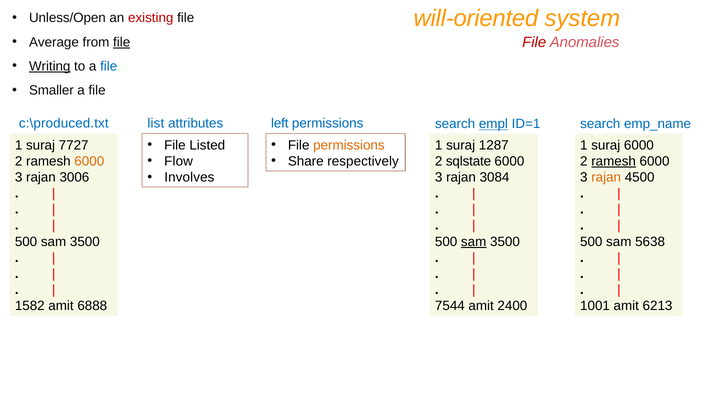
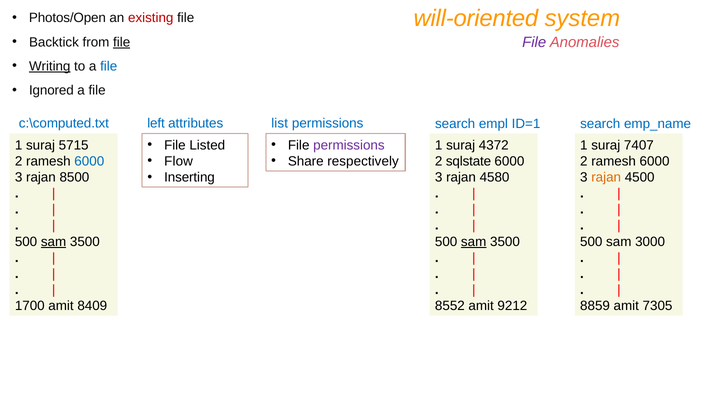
Unless/Open: Unless/Open -> Photos/Open (67, 18)
Average: Average -> Backtick (54, 42)
File colour: red -> purple (534, 43)
Smaller: Smaller -> Ignored (51, 90)
c:\produced.txt: c:\produced.txt -> c:\computed.txt (64, 124)
list: list -> left (156, 124)
left: left -> list (280, 124)
empl underline: present -> none (493, 124)
permissions colour: orange -> purple (349, 145)
7727: 7727 -> 5715 (74, 145)
1287: 1287 -> 4372 (494, 145)
suraj 6000: 6000 -> 7407 (639, 145)
6000 colour: orange -> blue (89, 161)
ramesh underline: present -> none (614, 161)
Involves: Involves -> Inserting (189, 177)
3006: 3006 -> 8500 (74, 177)
3084: 3084 -> 4580 (495, 177)
sam underline: none -> present (54, 242)
5638: 5638 -> 3000 (650, 242)
1582: 1582 -> 1700 (30, 306)
6888: 6888 -> 8409 (92, 306)
7544: 7544 -> 8552 (450, 306)
2400: 2400 -> 9212 (512, 306)
1001: 1001 -> 8859 (595, 306)
6213: 6213 -> 7305 (658, 306)
